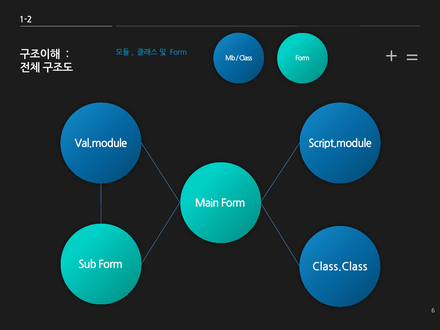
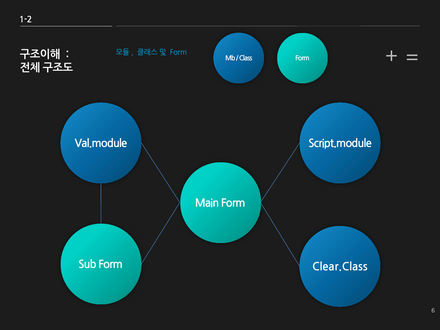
Class.Class: Class.Class -> Clear.Class (340, 267)
